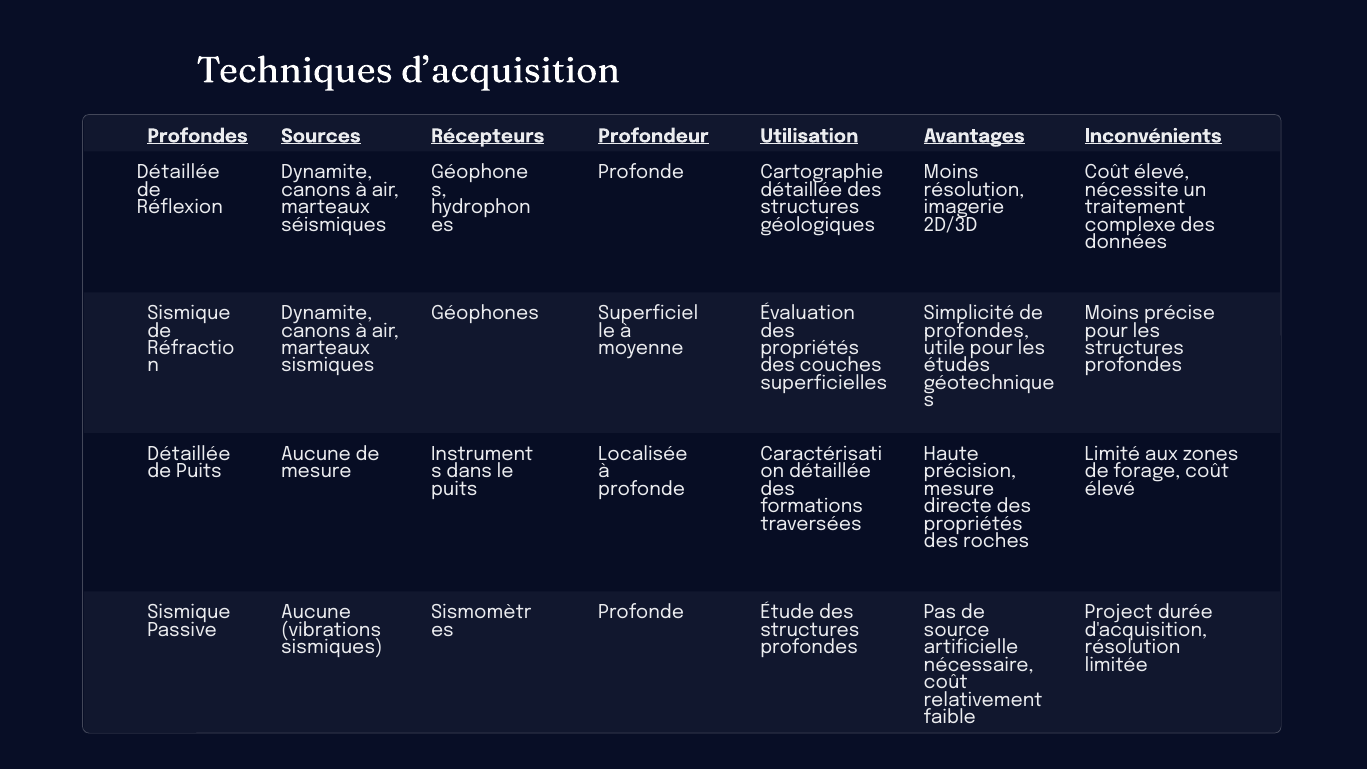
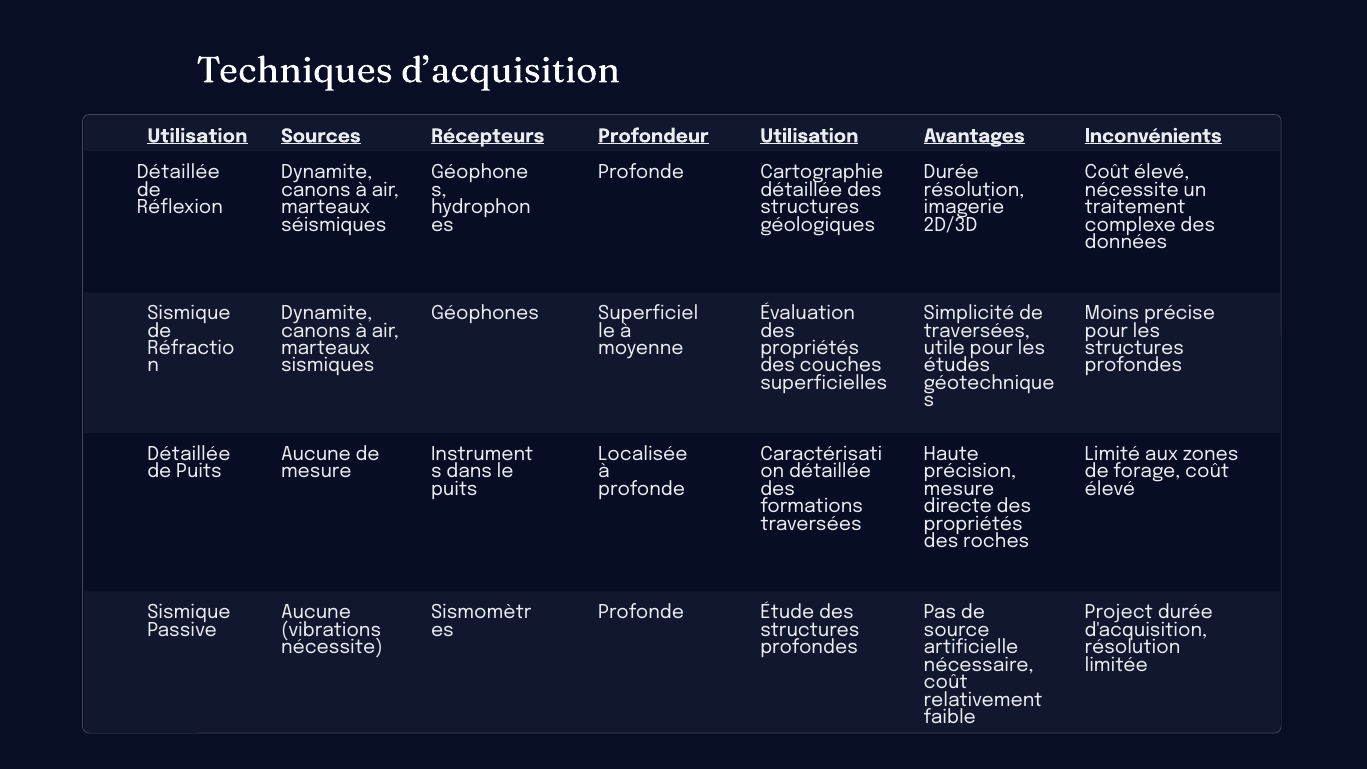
Profondes: Profondes -> Utilisation (197, 136)
Moins: Moins -> Durée (951, 172)
profondes: profondes -> traversées (977, 331)
sismiques: sismiques -> nécessite (332, 647)
